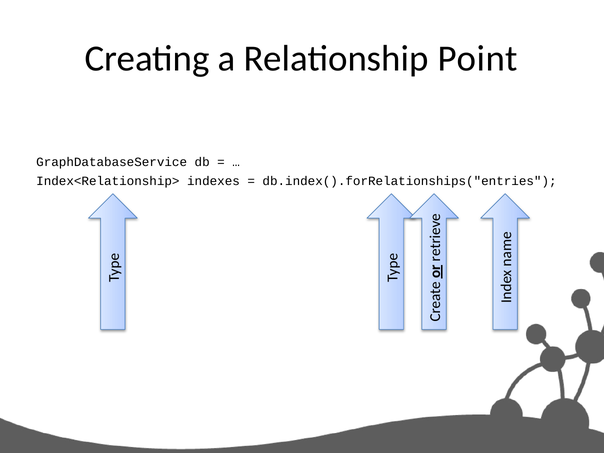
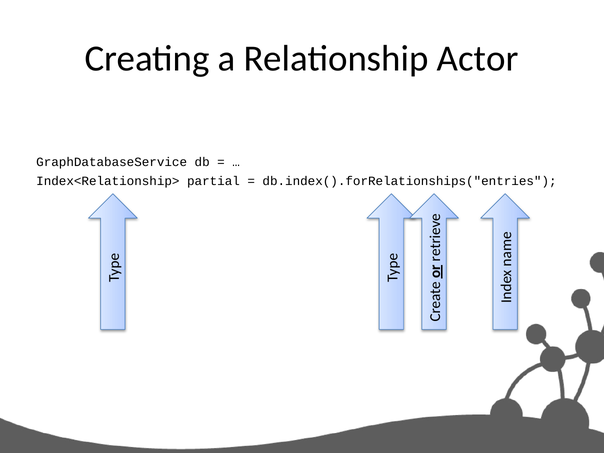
Point: Point -> Actor (478, 58)
indexes: indexes -> partial (213, 181)
